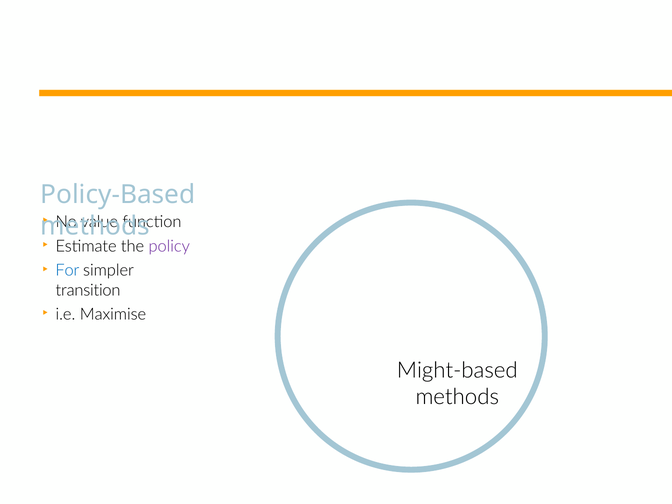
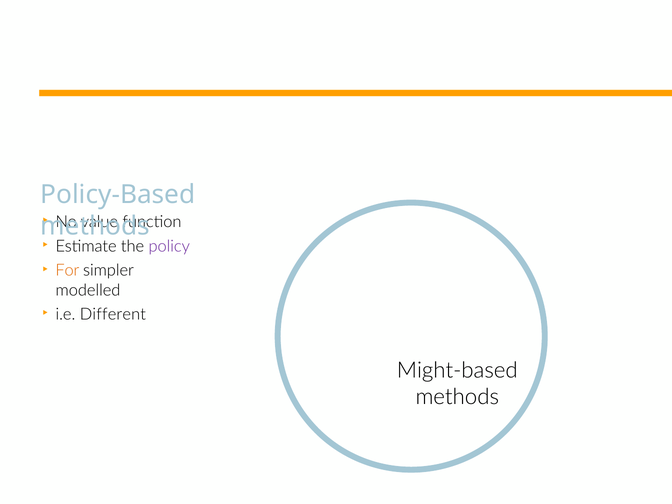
For colour: blue -> orange (67, 271)
transition: transition -> modelled (88, 290)
Maximise: Maximise -> Different (113, 314)
